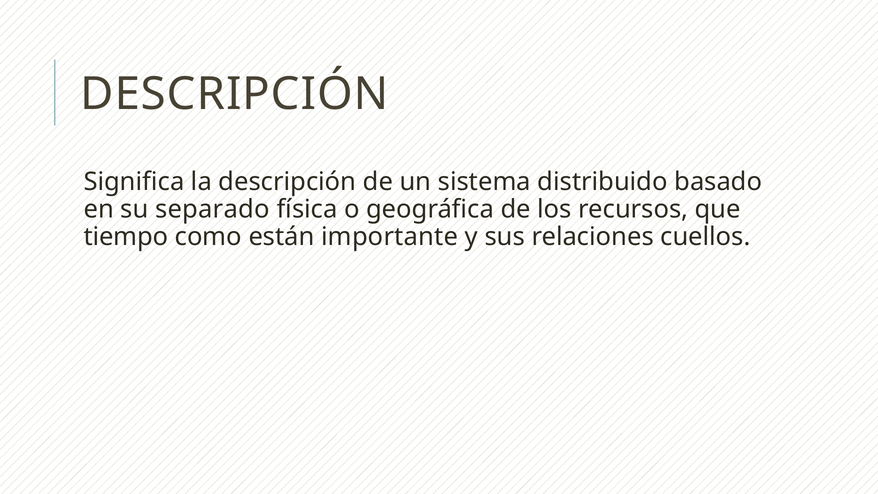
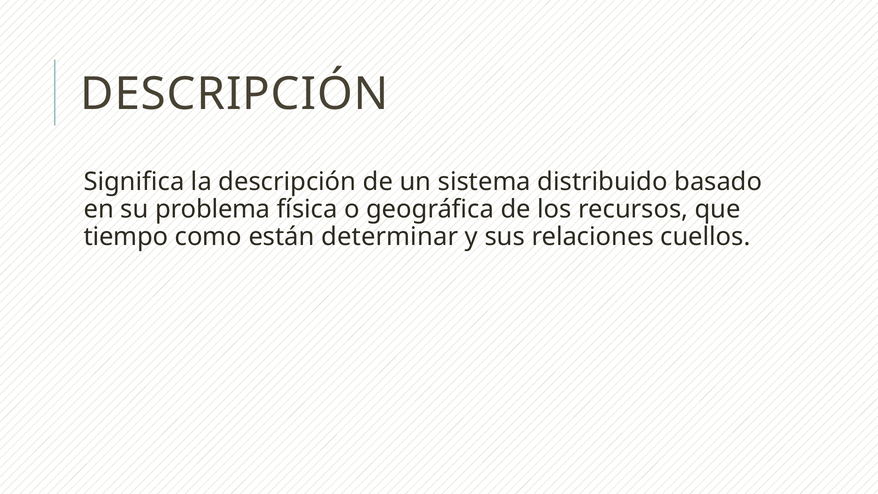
separado: separado -> problema (213, 209)
importante: importante -> determinar (390, 237)
